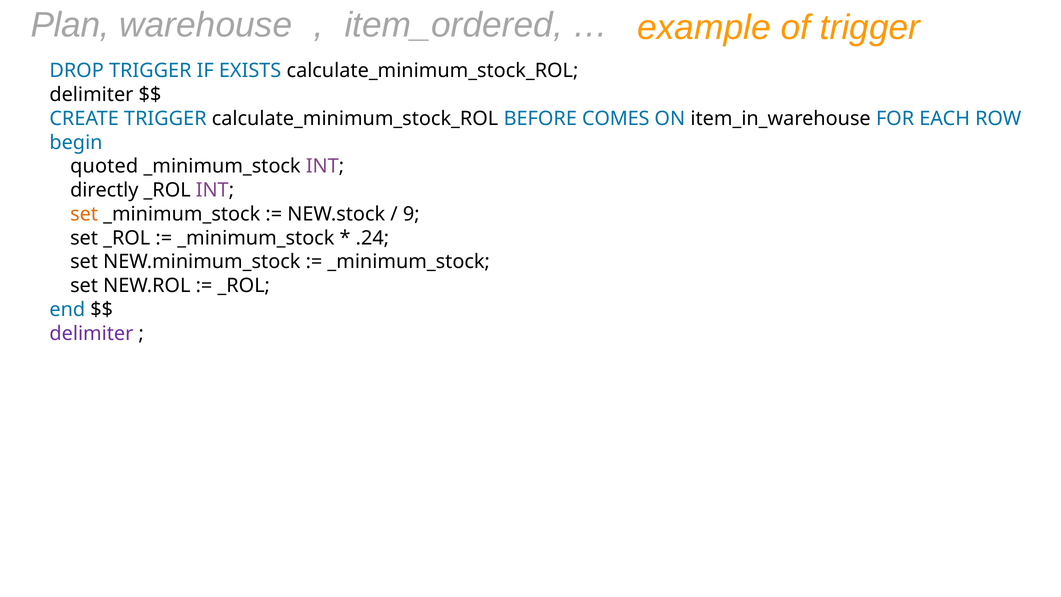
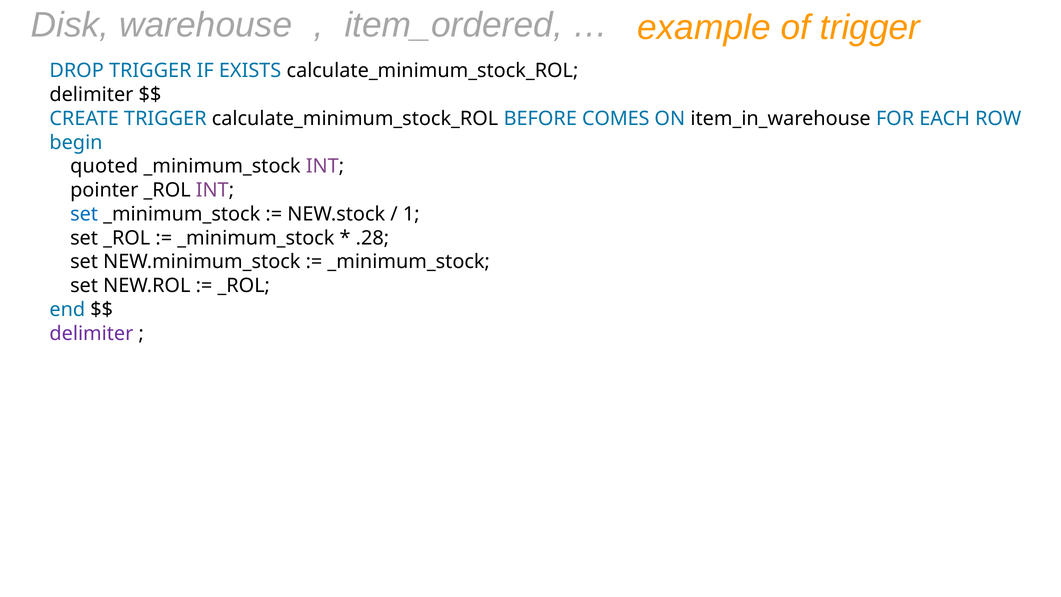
Plan: Plan -> Disk (70, 25)
directly: directly -> pointer (104, 190)
set colour: orange -> blue (84, 214)
9: 9 -> 1 (411, 214)
.24: .24 -> .28 (372, 238)
